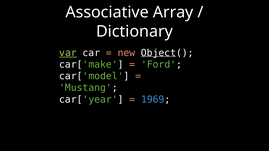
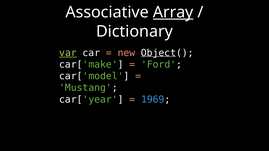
Array underline: none -> present (173, 12)
